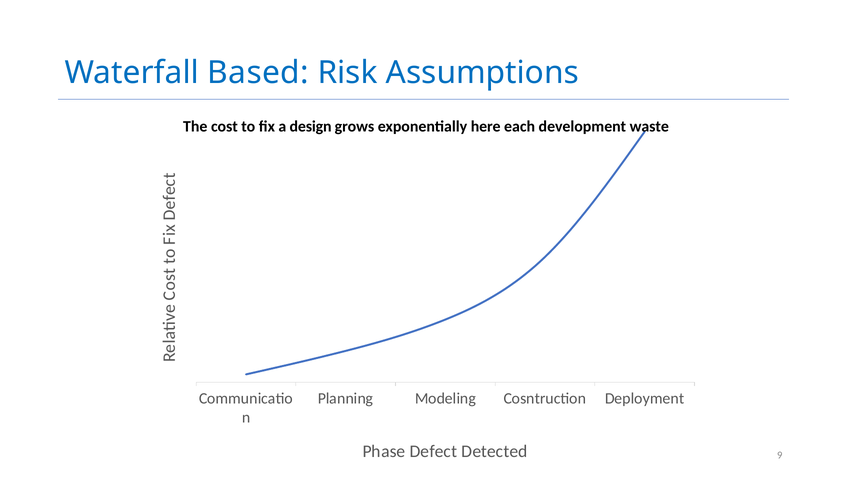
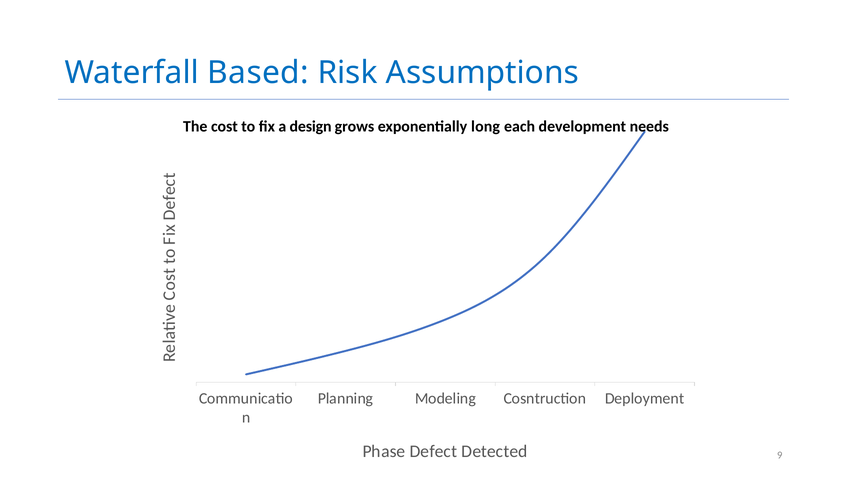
here: here -> long (486, 126)
waste: waste -> needs (649, 126)
